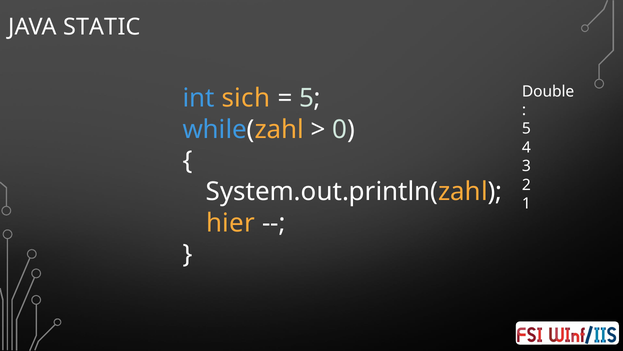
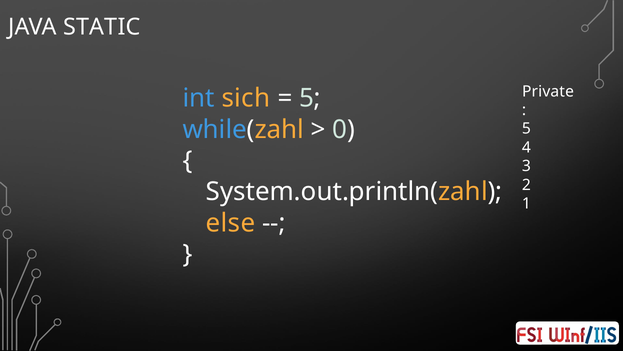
Double: Double -> Private (548, 91)
hier: hier -> else (231, 223)
